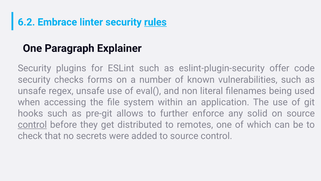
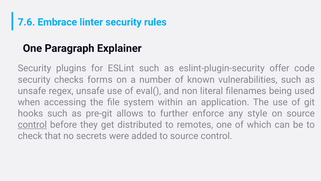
6.2: 6.2 -> 7.6 (26, 22)
rules underline: present -> none (155, 22)
solid: solid -> style (257, 113)
